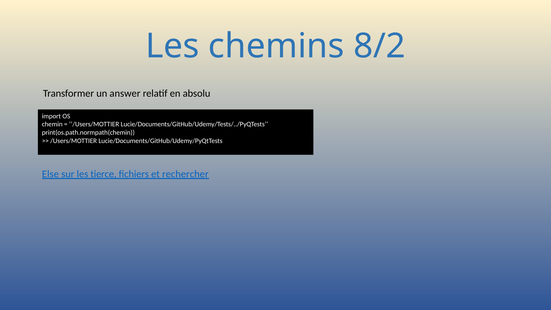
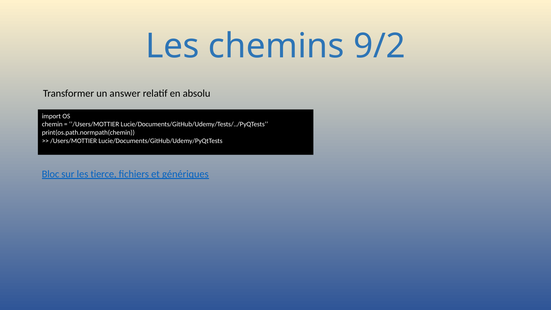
8/2: 8/2 -> 9/2 (379, 46)
Else: Else -> Bloc (51, 174)
rechercher: rechercher -> génériques (185, 174)
